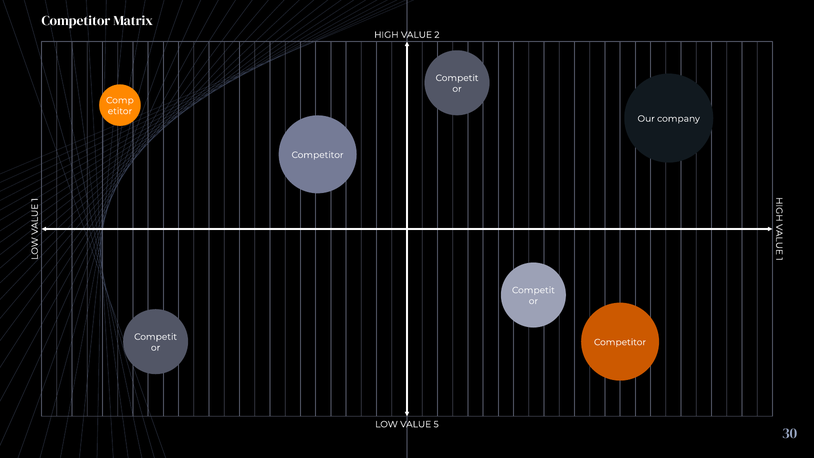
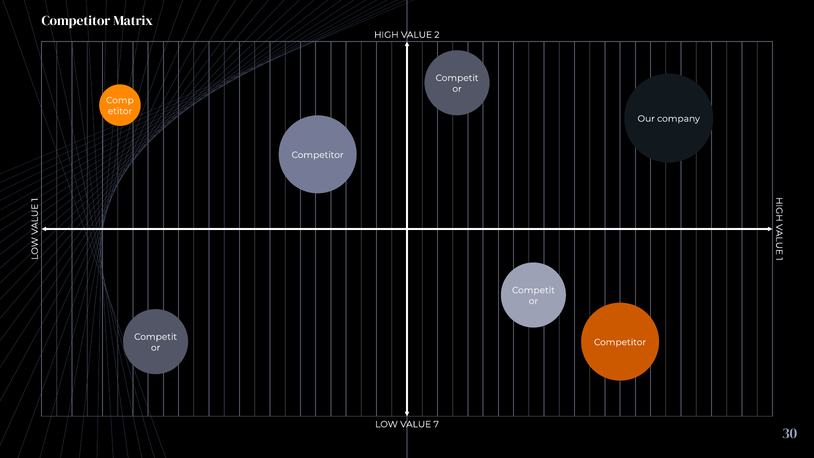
5: 5 -> 7 (436, 424)
